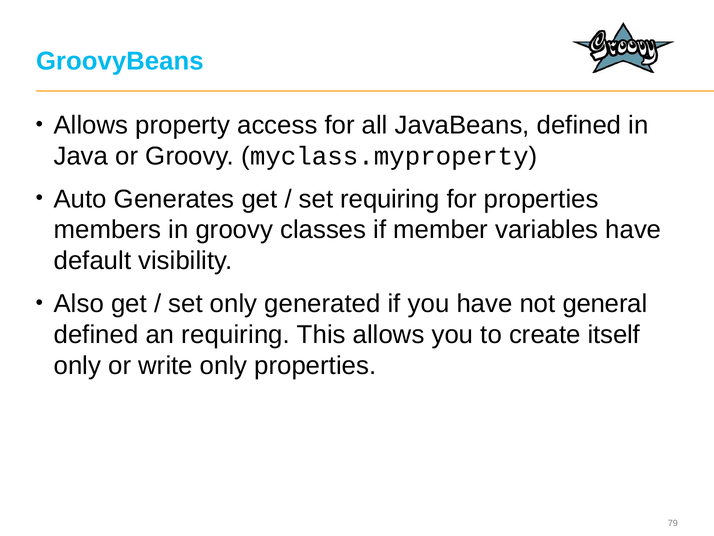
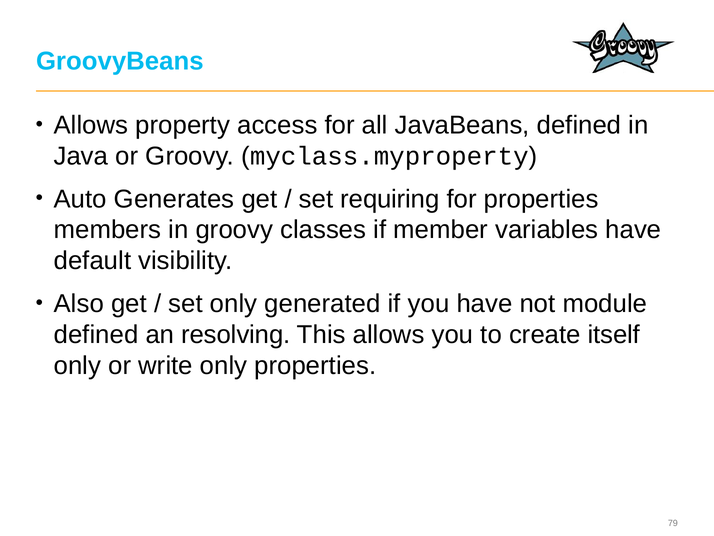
general: general -> module (605, 303)
an requiring: requiring -> resolving (236, 334)
